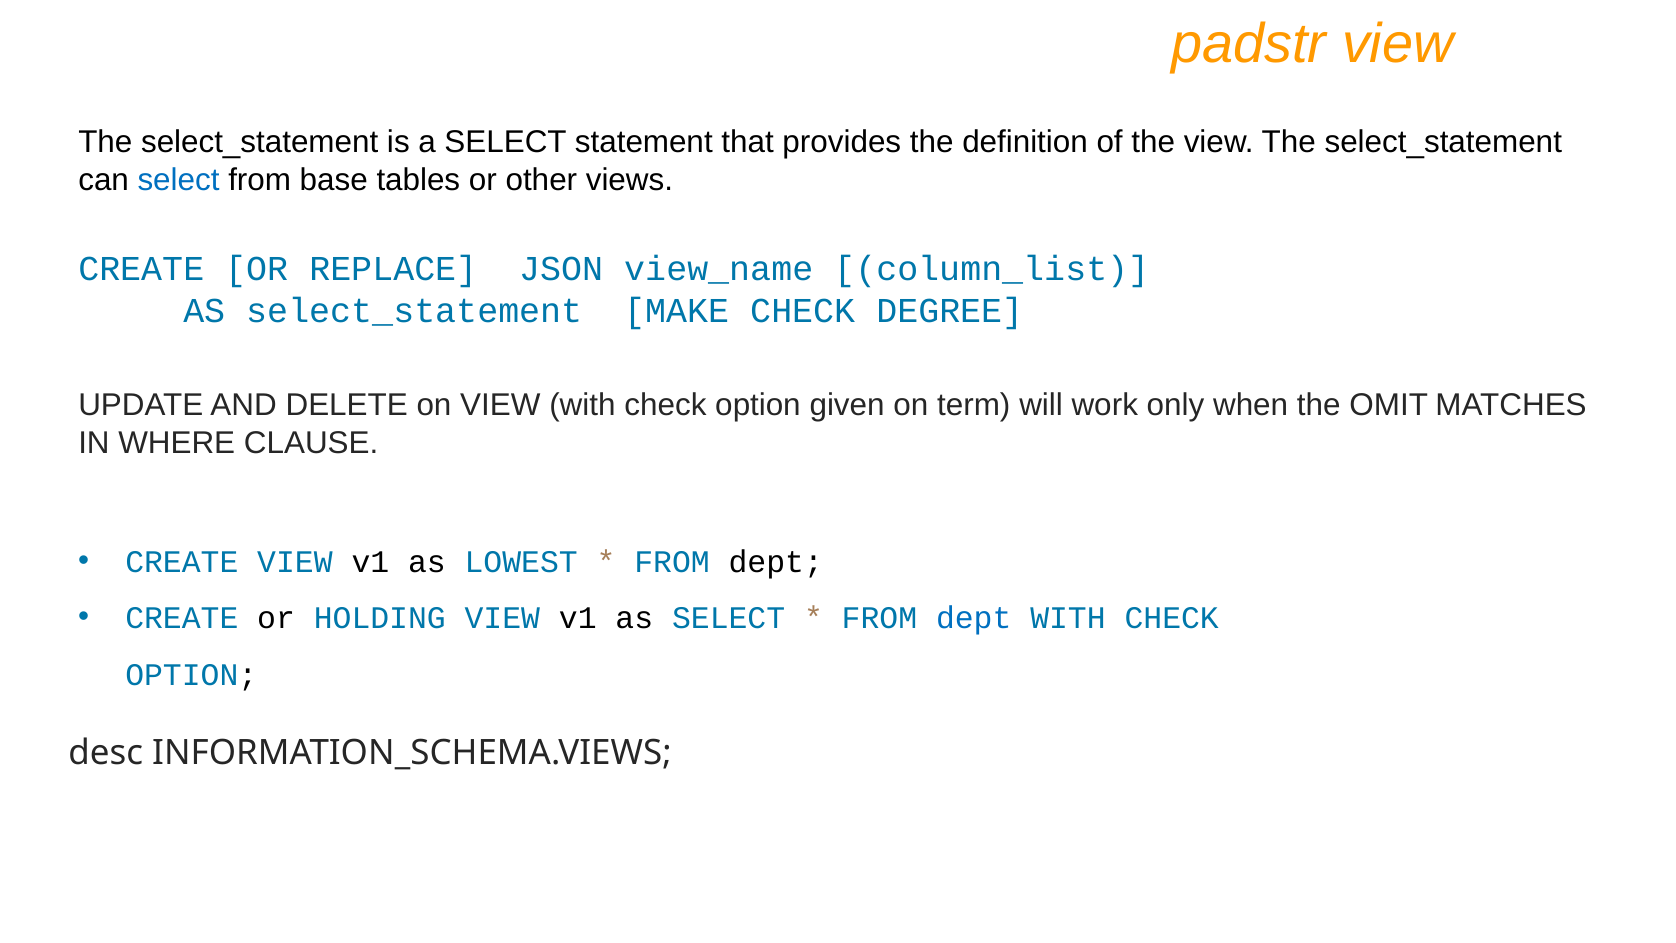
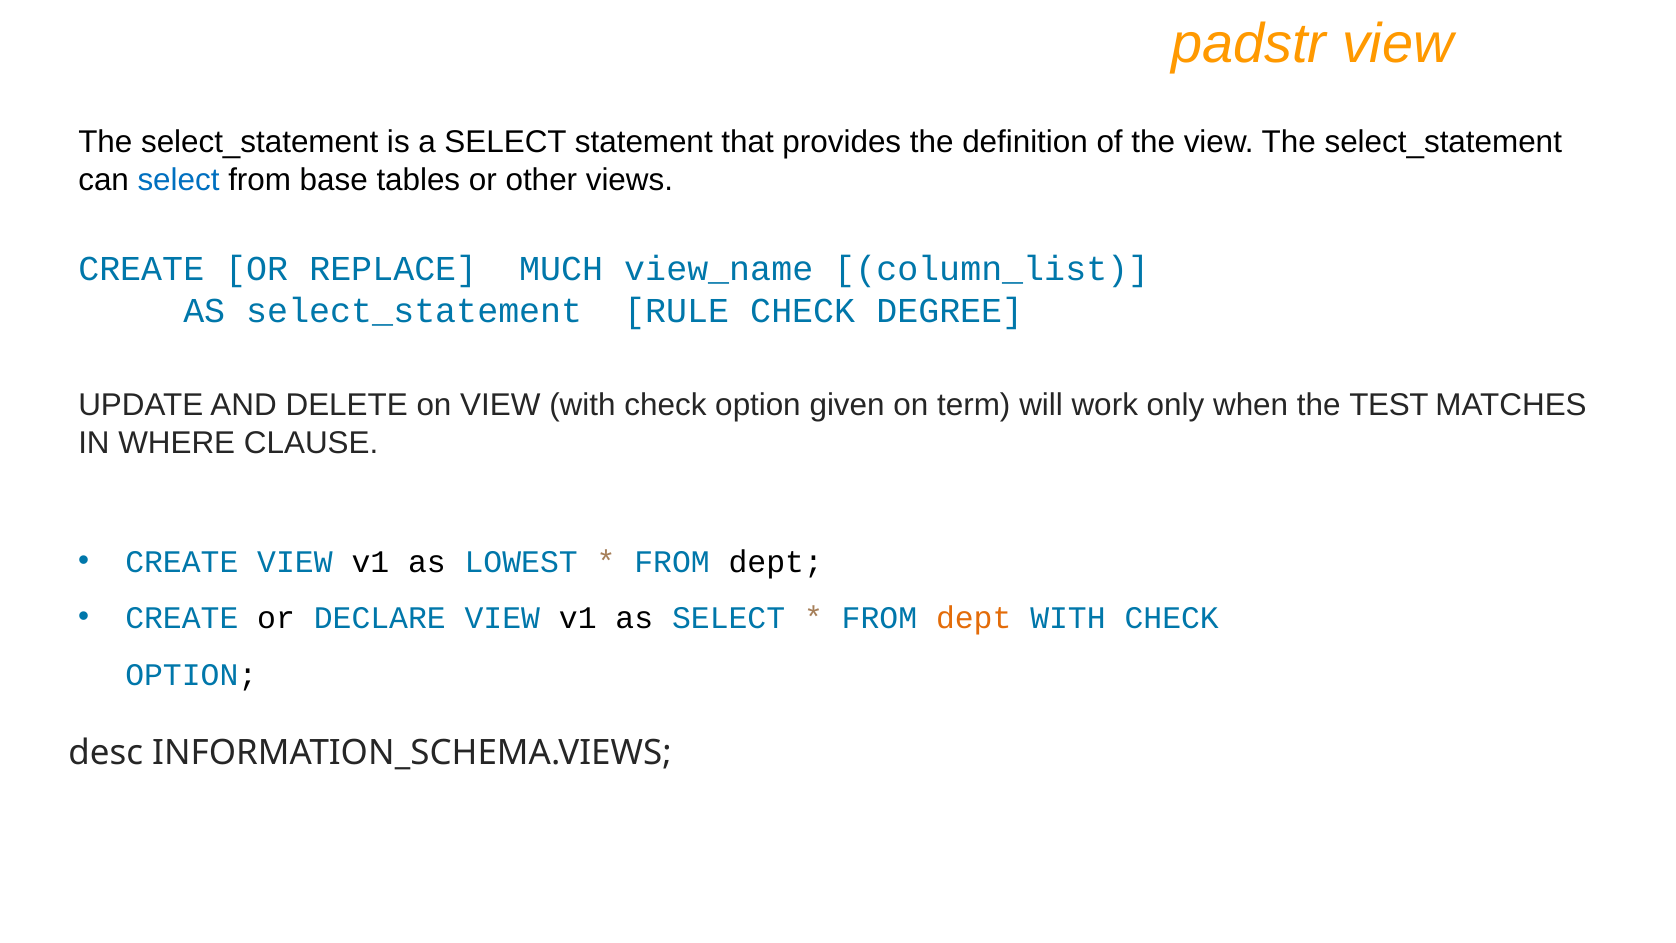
JSON: JSON -> MUCH (561, 268)
MAKE: MAKE -> RULE (677, 310)
OMIT: OMIT -> TEST (1389, 405)
HOLDING: HOLDING -> DECLARE (380, 618)
dept colour: blue -> orange (974, 618)
